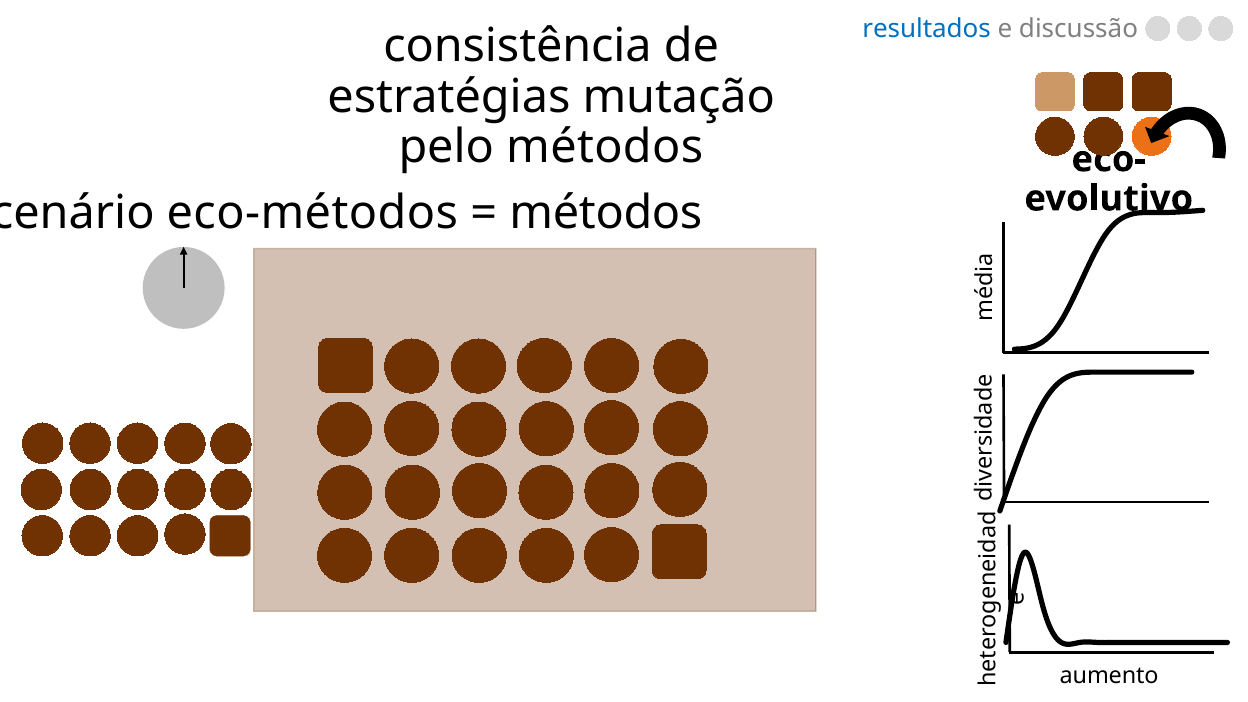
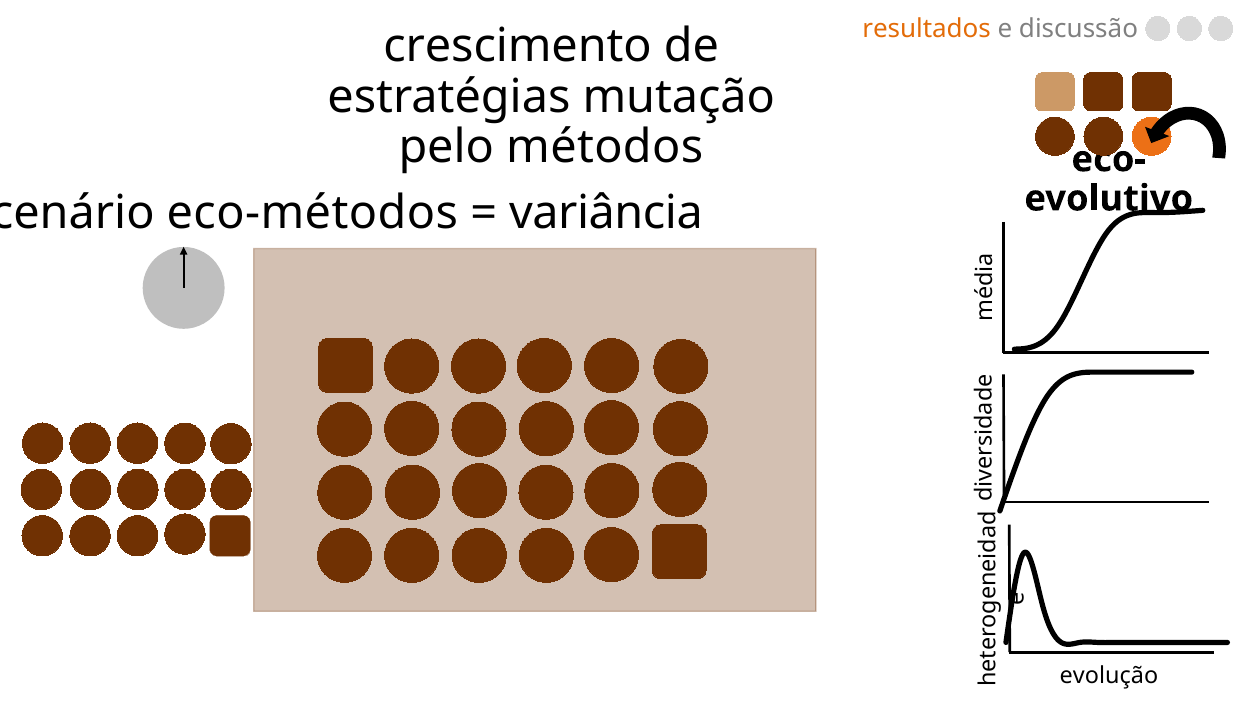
resultados colour: blue -> orange (927, 29)
consistência: consistência -> crescimento (518, 46)
métodos: métodos -> variância (606, 213)
aumento: aumento -> evolução (1109, 676)
